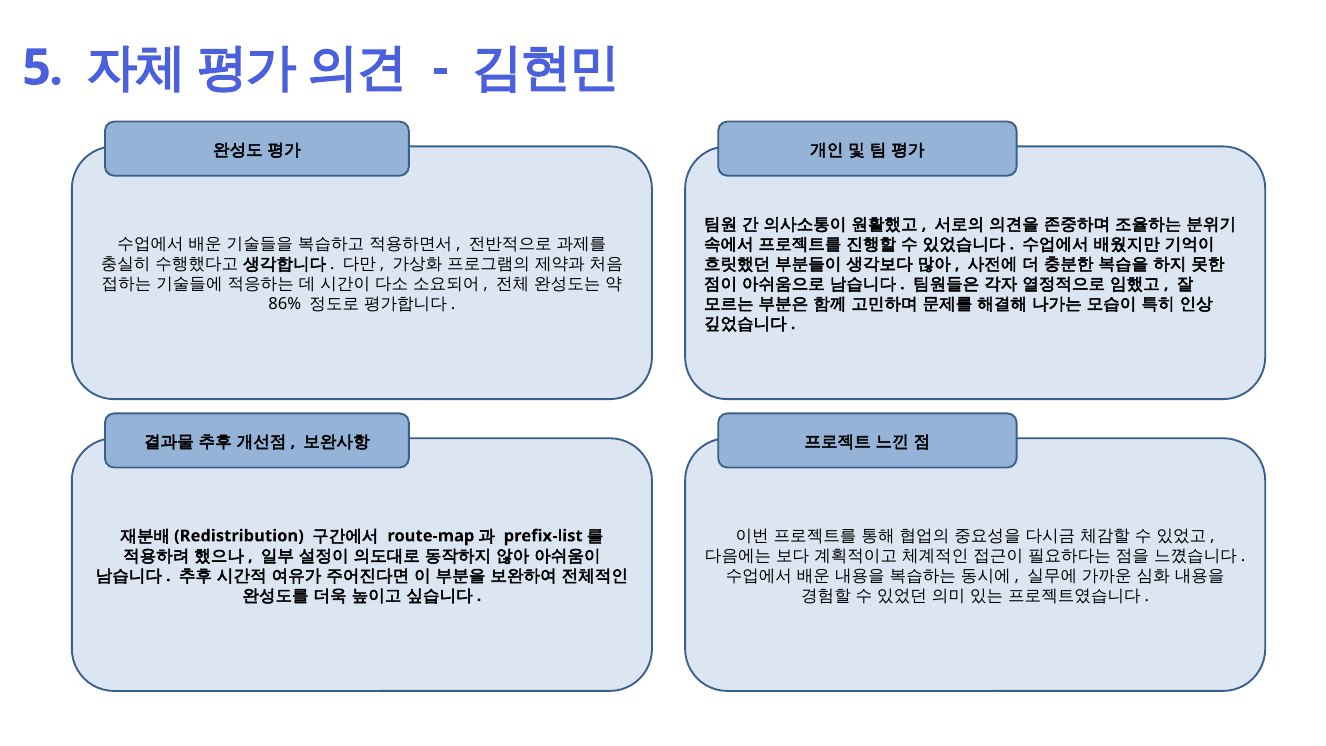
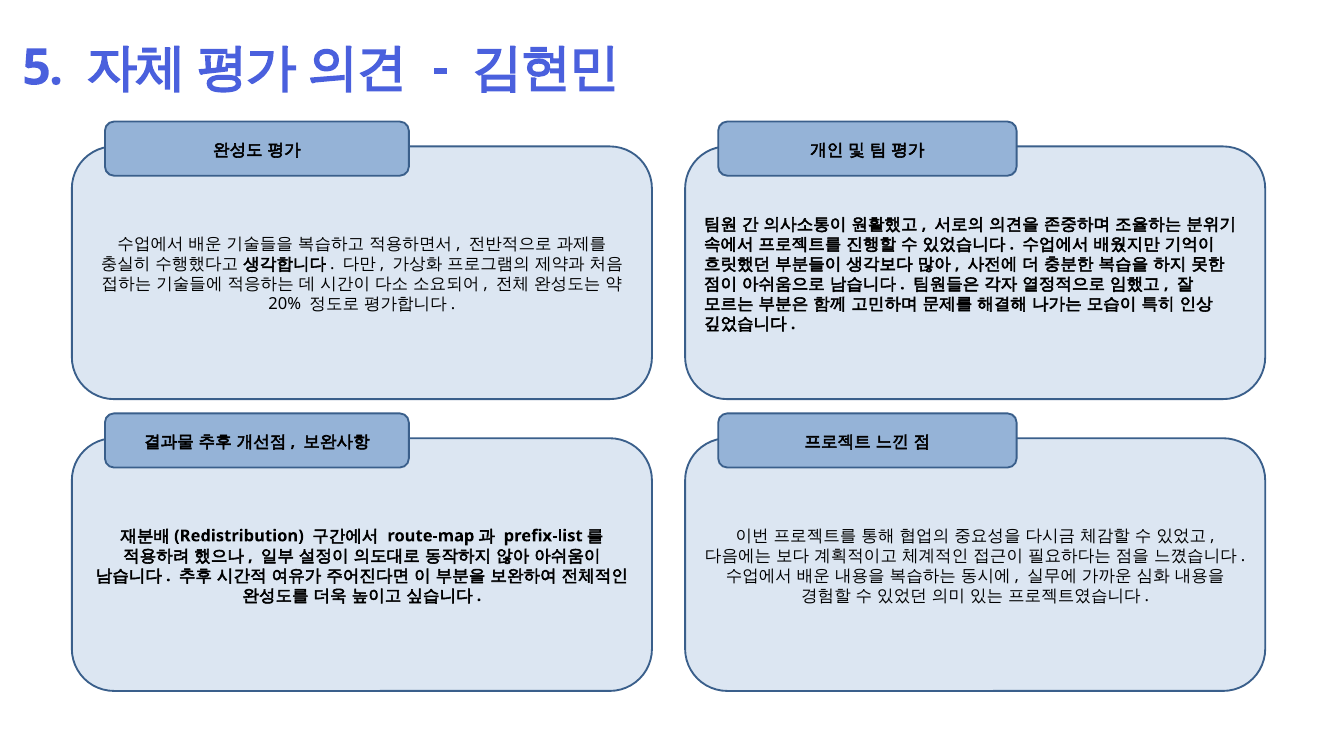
86%: 86% -> 20% (285, 304)
